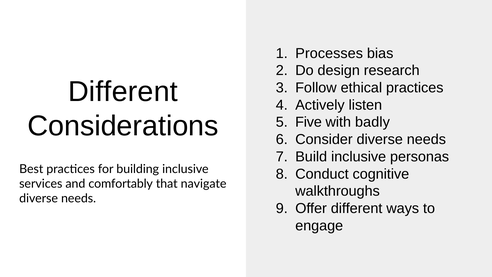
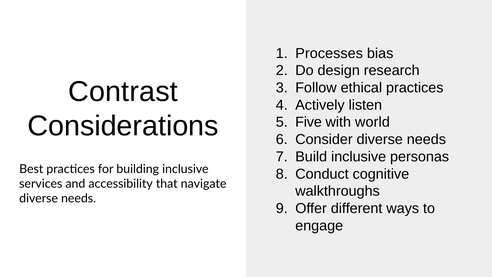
Different: Different -> Contrast (123, 92)
badly: badly -> world (372, 122)
comfortably: comfortably -> accessibility (121, 184)
